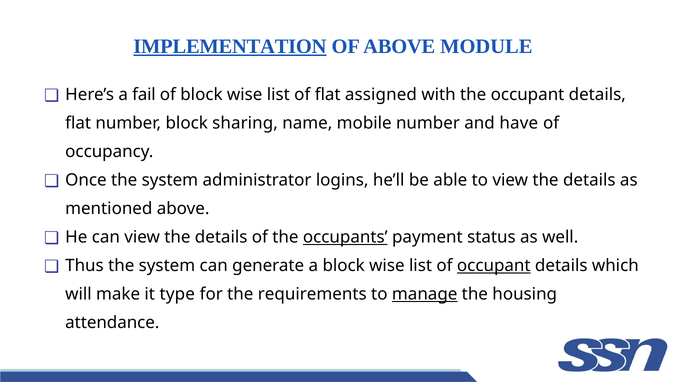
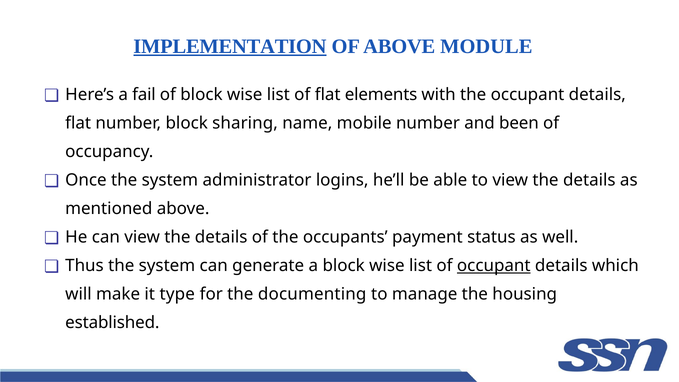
assigned: assigned -> elements (381, 95)
have: have -> been (519, 123)
occupants underline: present -> none (345, 237)
requirements: requirements -> documenting (312, 294)
manage underline: present -> none (425, 294)
attendance: attendance -> established (112, 323)
